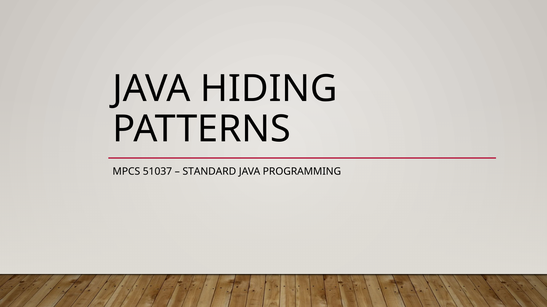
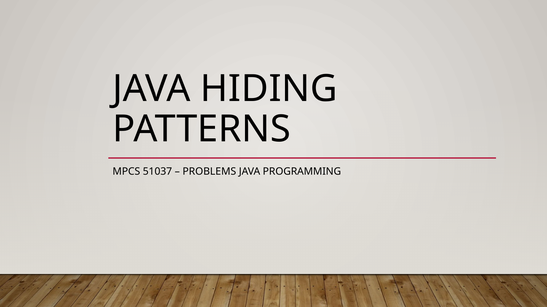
STANDARD: STANDARD -> PROBLEMS (209, 172)
